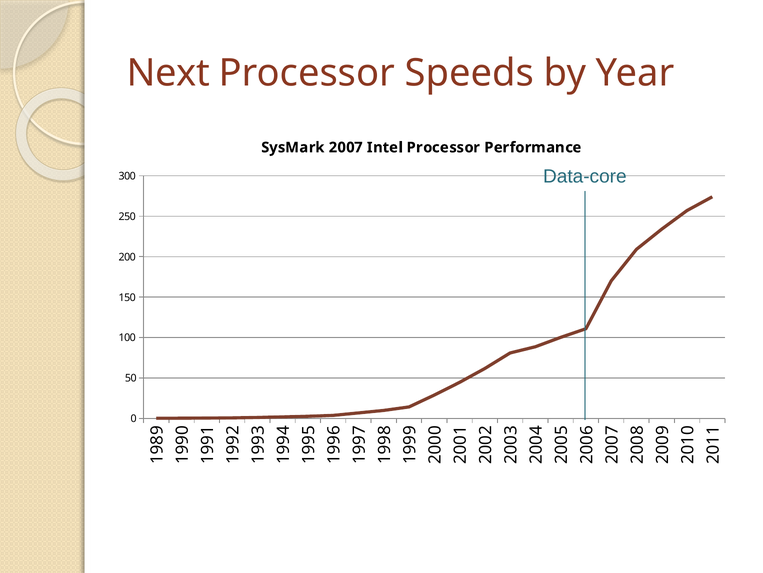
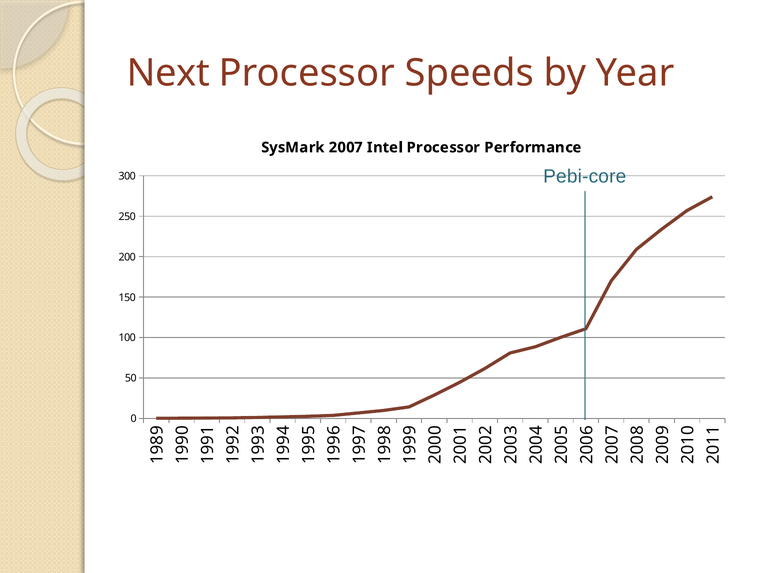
Data-core: Data-core -> Pebi-core (585, 176)
